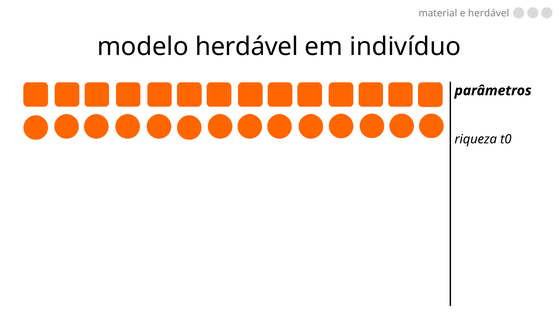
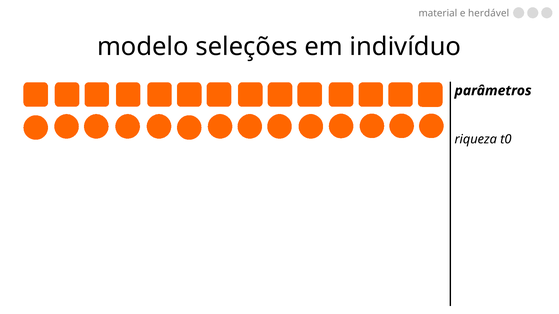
modelo herdável: herdável -> seleções (247, 47)
